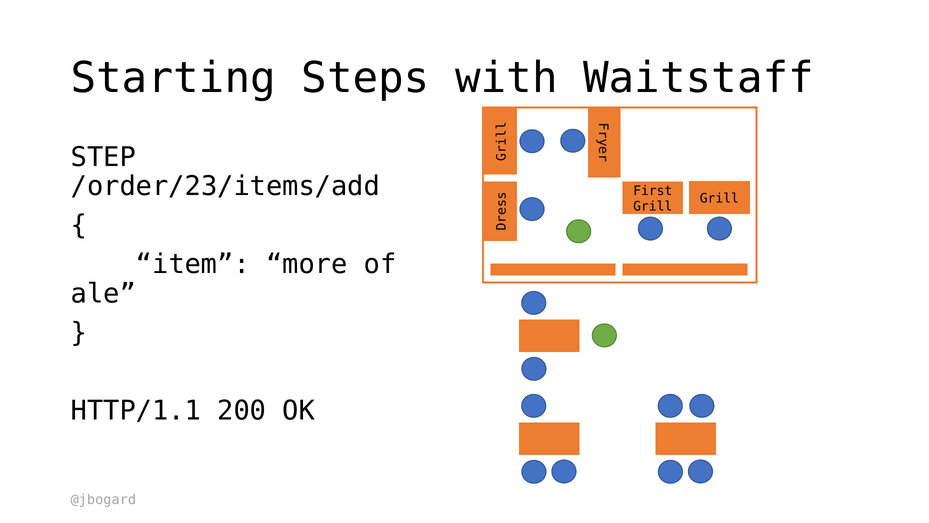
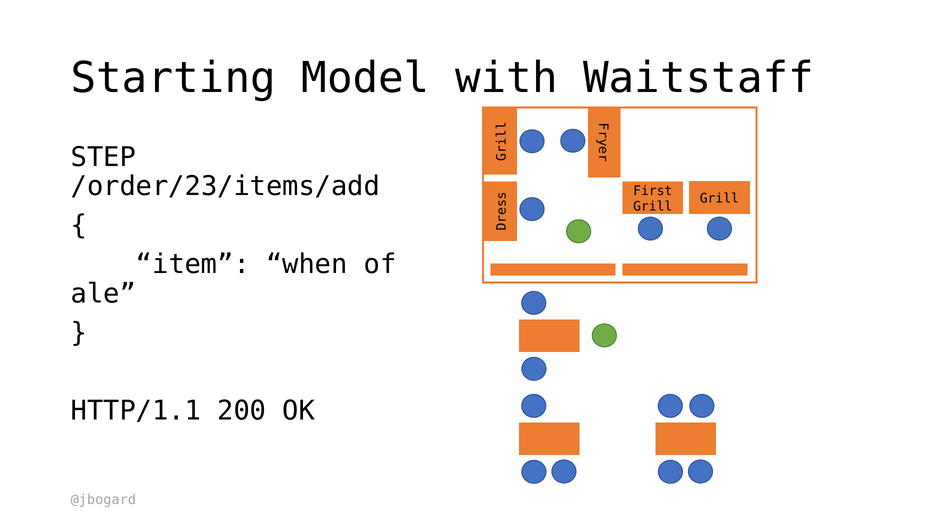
Steps: Steps -> Model (365, 78)
more: more -> when (307, 264)
